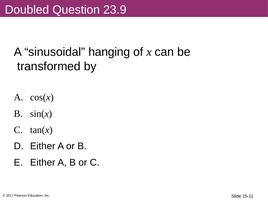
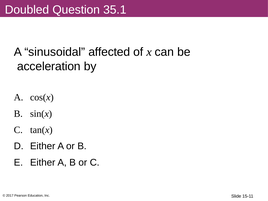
23.9: 23.9 -> 35.1 (115, 10)
hanging: hanging -> affected (109, 52)
transformed: transformed -> acceleration (49, 66)
